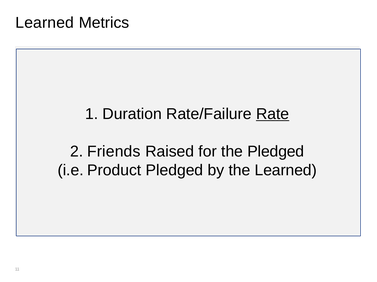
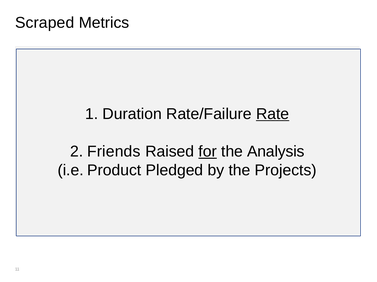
Learned: Learned -> Scraped (45, 23)
for underline: none -> present (208, 152)
the Pledged: Pledged -> Analysis (276, 152)
the Learned: Learned -> Projects (286, 171)
